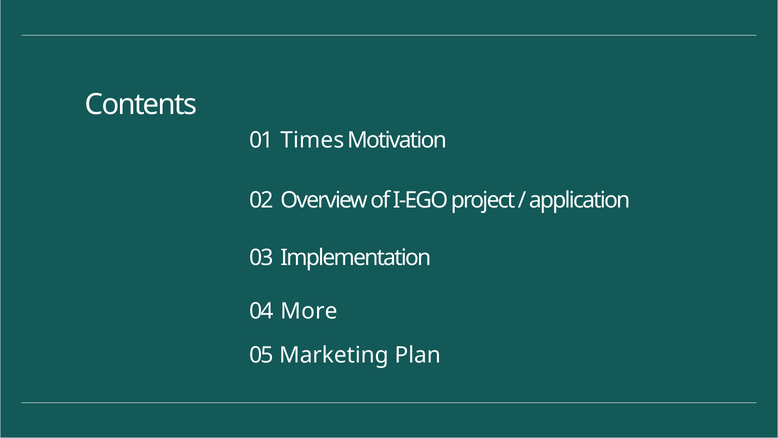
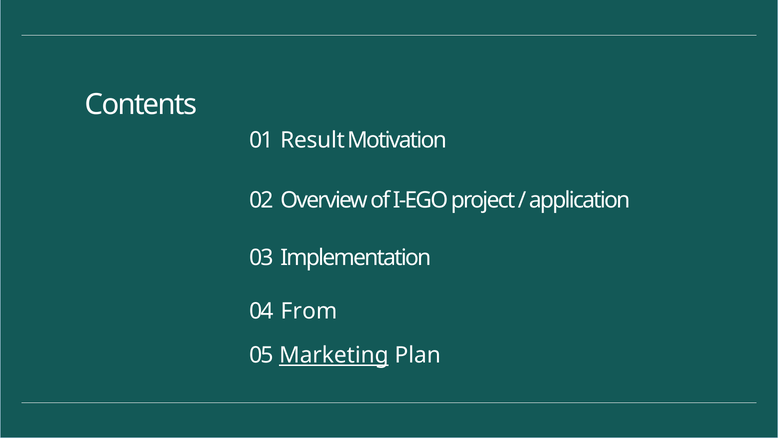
Times: Times -> Result (313, 140)
More: More -> From (309, 311)
Marketing underline: none -> present (334, 355)
